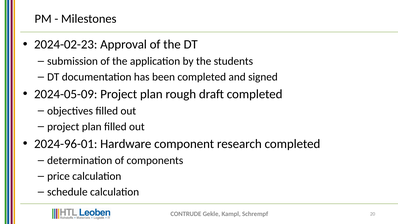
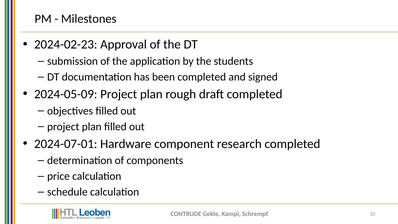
2024-96-01: 2024-96-01 -> 2024-07-01 (66, 144)
